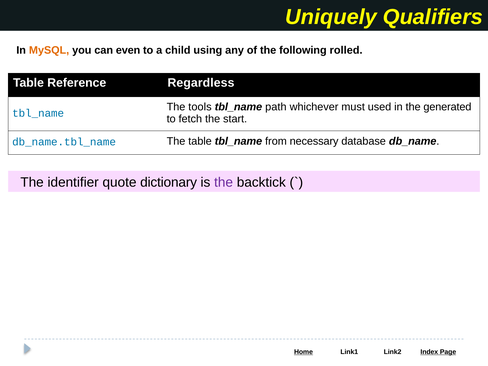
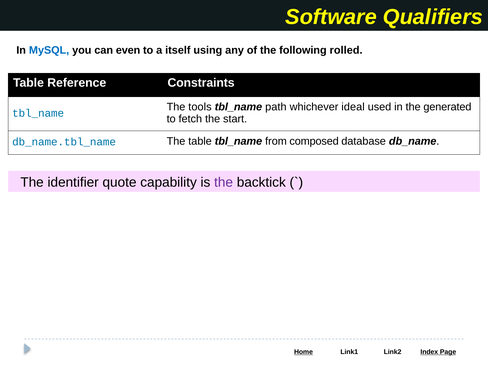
Uniquely: Uniquely -> Software (331, 17)
MySQL colour: orange -> blue (49, 50)
child: child -> itself (178, 50)
Regardless: Regardless -> Constraints (201, 83)
must: must -> ideal (353, 107)
necessary: necessary -> composed (314, 141)
dictionary: dictionary -> capability (169, 182)
